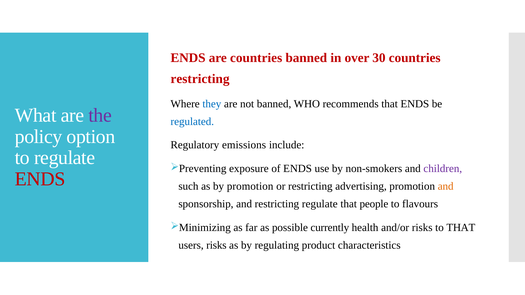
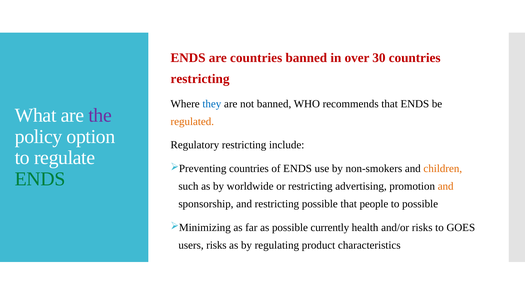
regulated colour: blue -> orange (192, 122)
Regulatory emissions: emissions -> restricting (244, 145)
exposure: exposure -> countries (249, 169)
children colour: purple -> orange (443, 169)
ENDS colour: red -> green (40, 179)
by promotion: promotion -> worldwide (250, 187)
restricting regulate: regulate -> possible (320, 204)
to flavours: flavours -> possible (420, 204)
to THAT: THAT -> GOES (461, 228)
